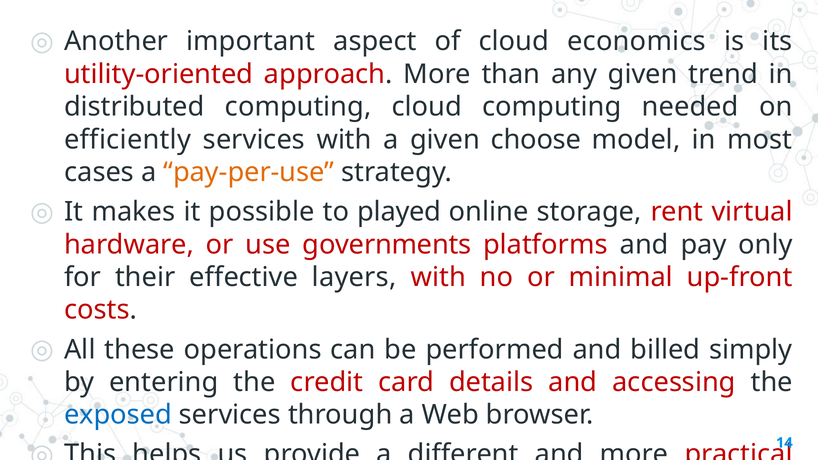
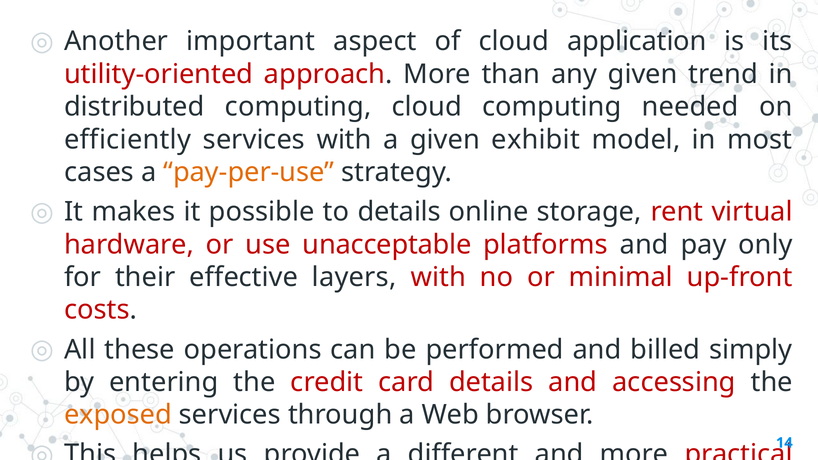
economics: economics -> application (637, 41)
choose: choose -> exhibit (536, 140)
to played: played -> details (399, 212)
governments: governments -> unacceptable (387, 245)
exposed colour: blue -> orange (118, 415)
